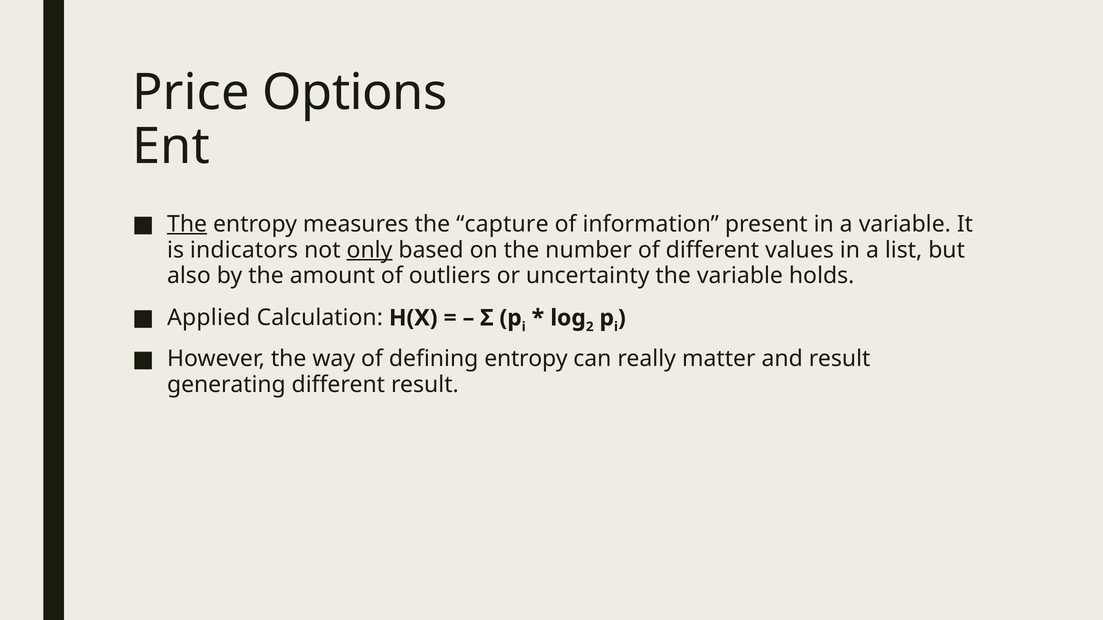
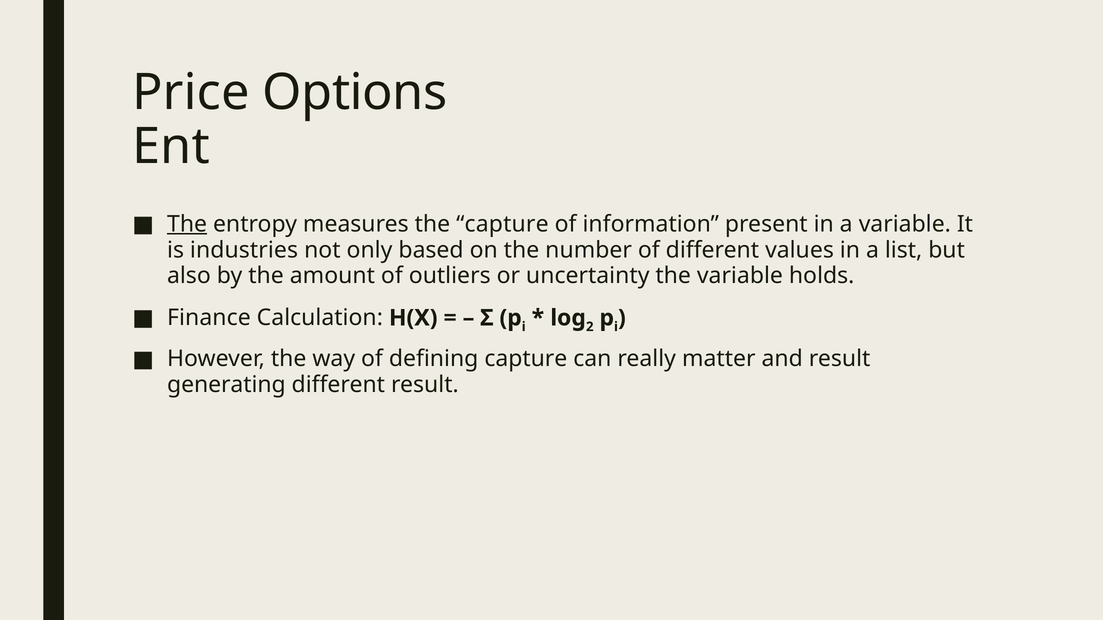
indicators: indicators -> industries (244, 250)
only underline: present -> none (369, 250)
Applied: Applied -> Finance (209, 318)
defining entropy: entropy -> capture (526, 359)
